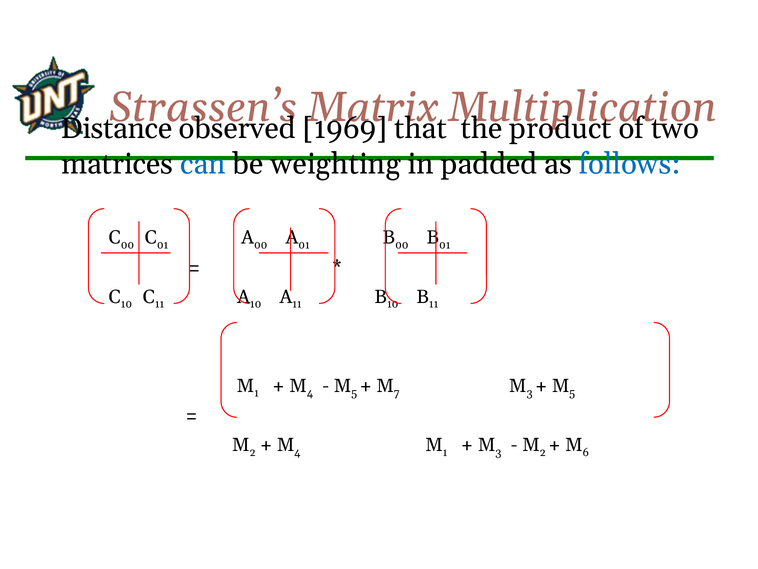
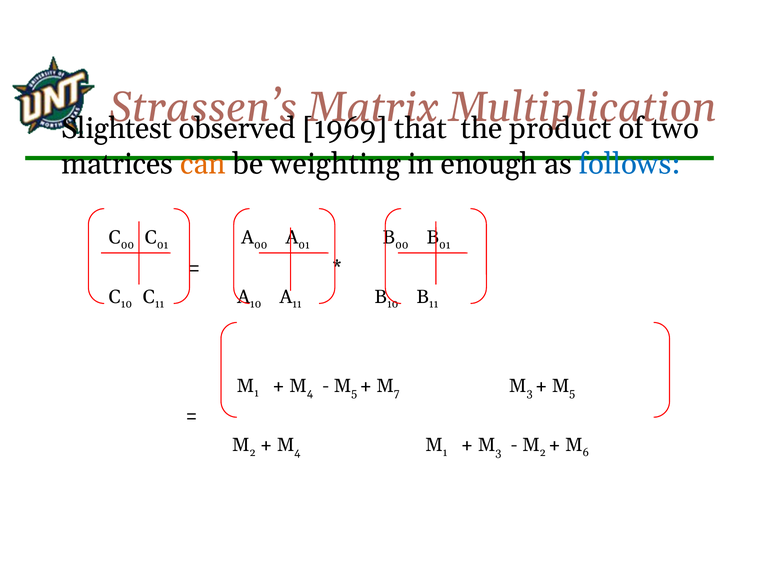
Distance: Distance -> Slightest (117, 129)
can colour: blue -> orange (203, 164)
padded: padded -> enough (489, 164)
